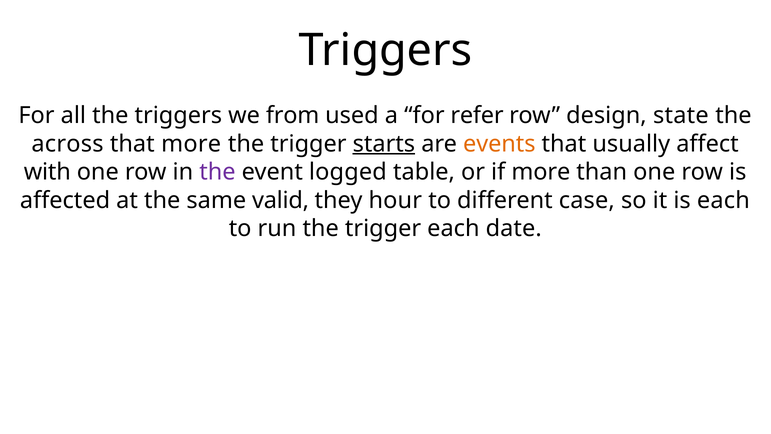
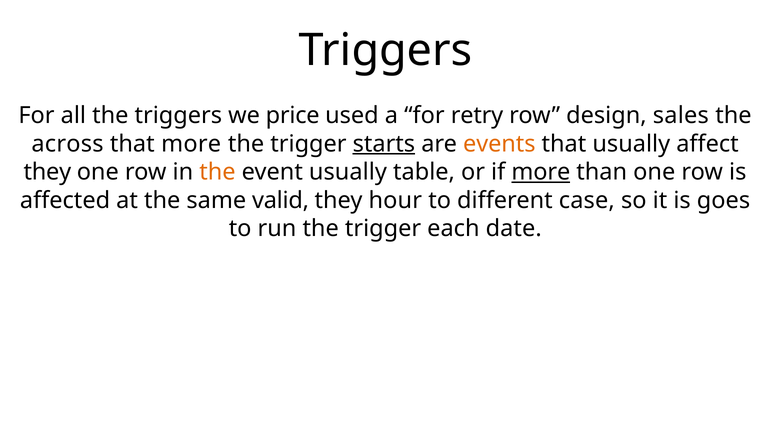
from: from -> price (293, 115)
refer: refer -> retry (477, 115)
state: state -> sales (681, 115)
with: with -> they (47, 172)
the colour: purple -> orange (217, 172)
event logged: logged -> usually (348, 172)
more underline: none -> present (541, 172)
is each: each -> goes (724, 200)
